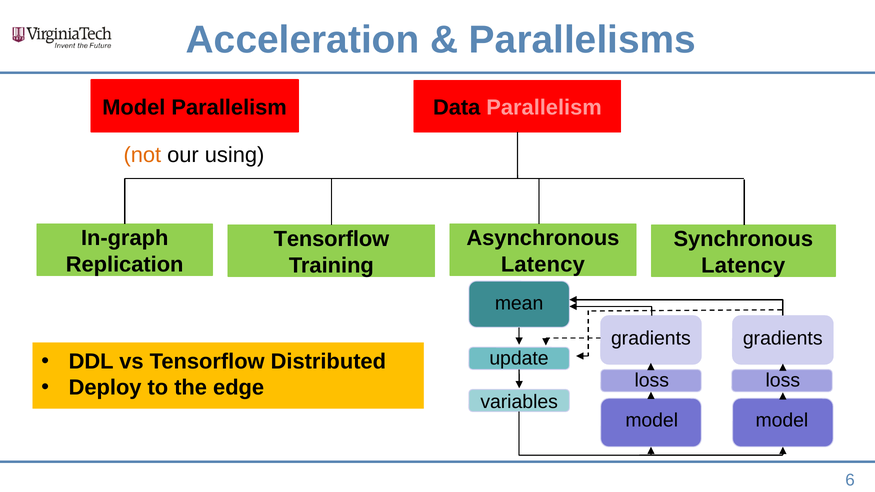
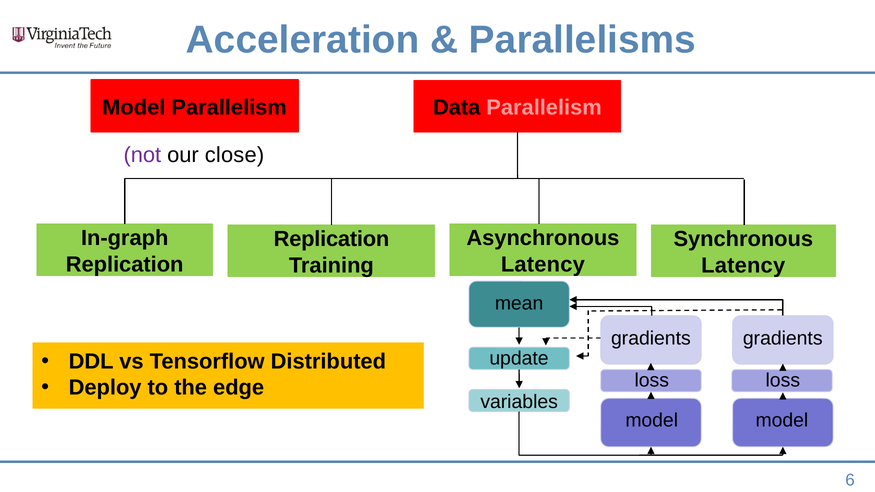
not colour: orange -> purple (142, 155)
using: using -> close (234, 155)
Tensorflow: Tensorflow -> Replication (331, 239)
